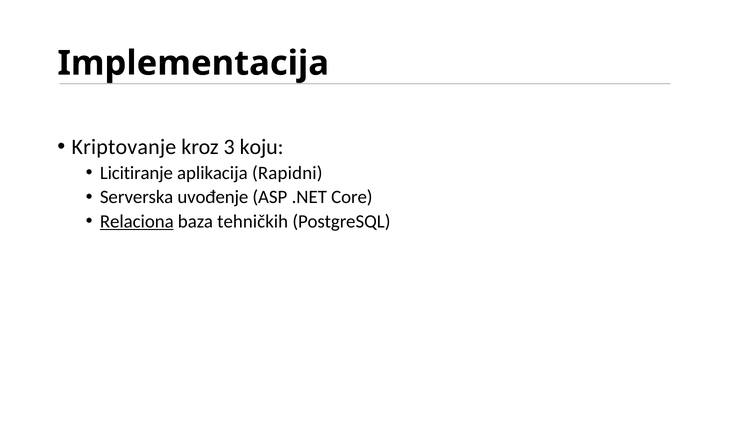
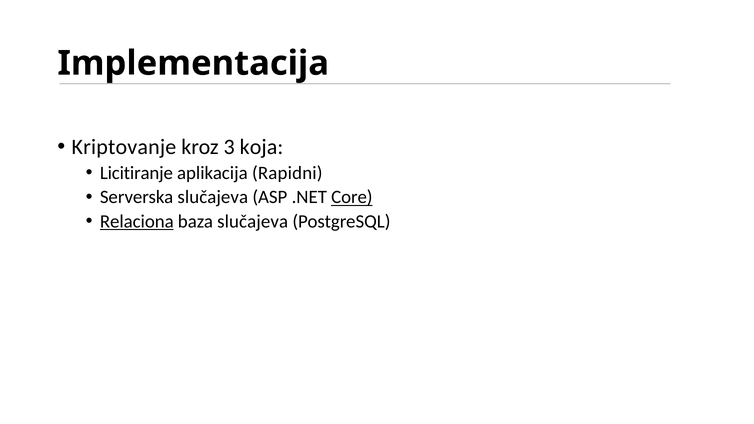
koju: koju -> koja (262, 147)
Serverska uvođenje: uvođenje -> slučajeva (213, 197)
Core underline: none -> present (352, 197)
baza tehničkih: tehničkih -> slučajeva (253, 222)
